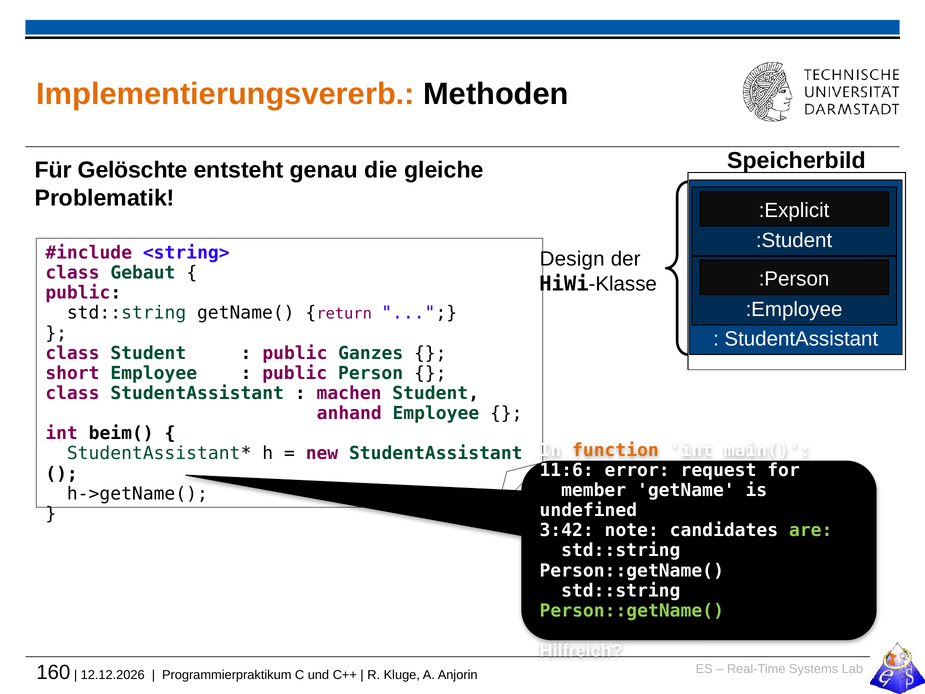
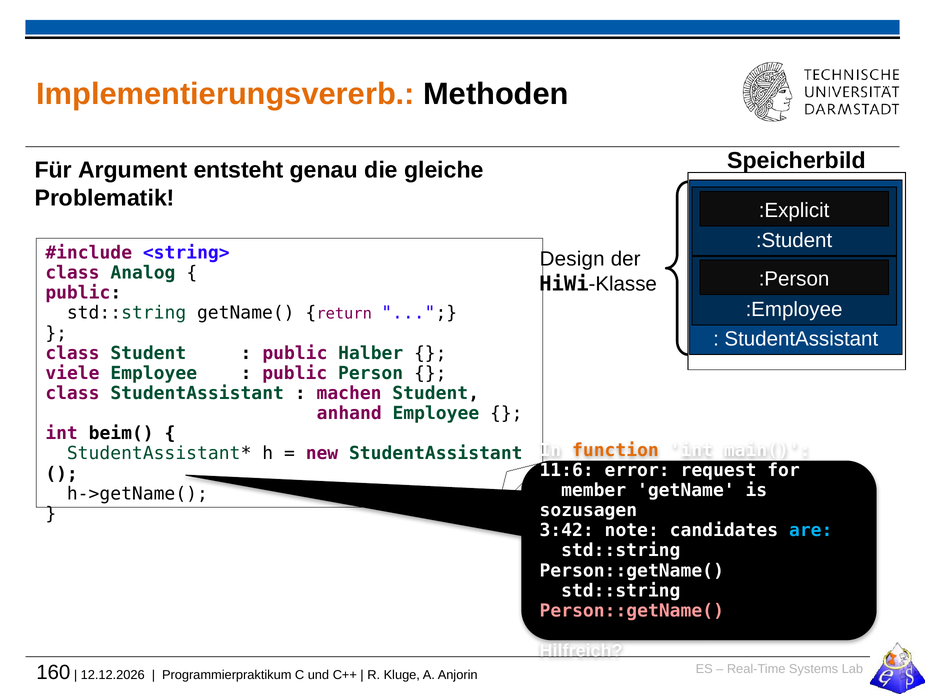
Gelöschte: Gelöschte -> Argument (133, 170)
Gebaut: Gebaut -> Analog (143, 273)
Ganzes: Ganzes -> Halber (371, 353)
short: short -> viele (72, 373)
undefined: undefined -> sozusagen (588, 510)
are colour: light green -> light blue (811, 530)
Person::getName( colour: light green -> pink (632, 610)
